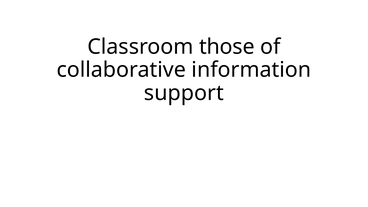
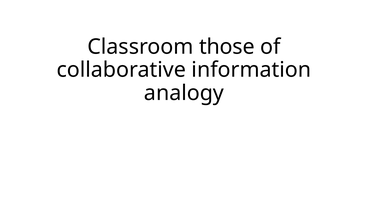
support: support -> analogy (184, 93)
